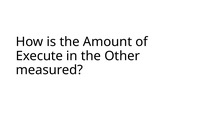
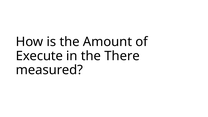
Other: Other -> There (122, 56)
